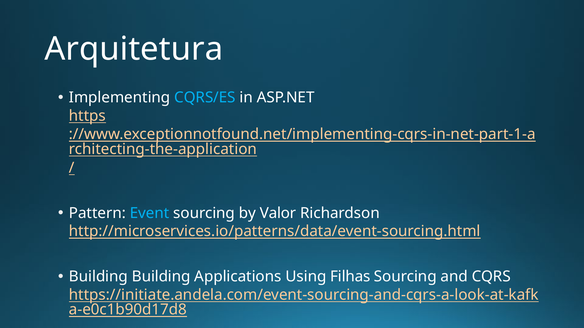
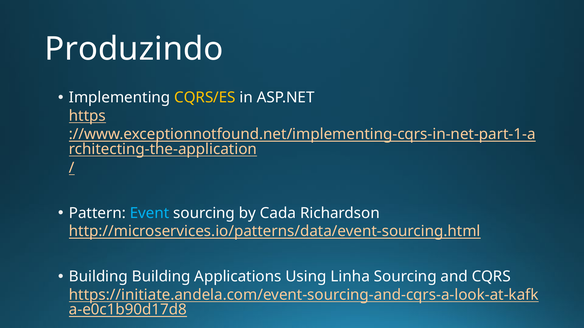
Arquitetura: Arquitetura -> Produzindo (134, 49)
CQRS/ES colour: light blue -> yellow (205, 98)
Valor: Valor -> Cada (278, 213)
Filhas: Filhas -> Linha (350, 277)
